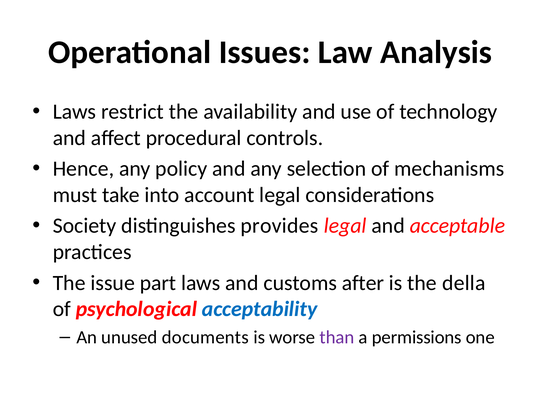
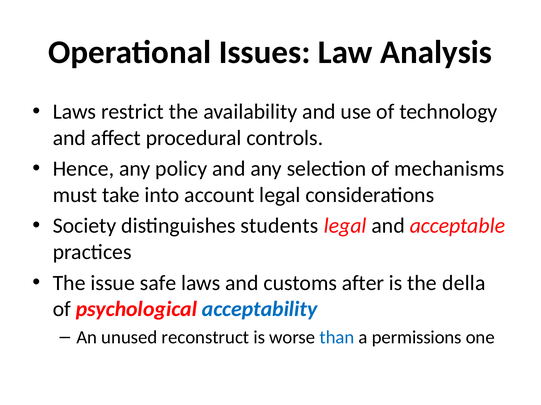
provides: provides -> students (279, 226)
part: part -> safe (158, 283)
documents: documents -> reconstruct (205, 338)
than colour: purple -> blue (337, 338)
